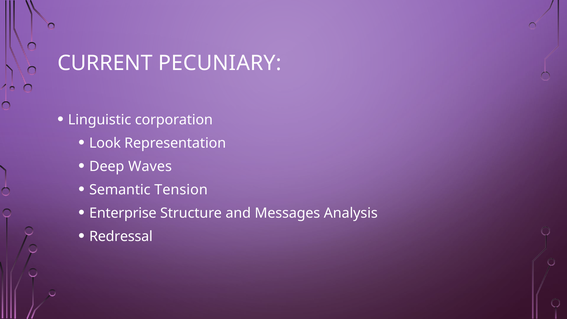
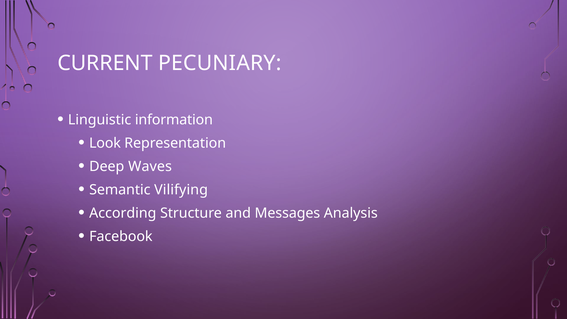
corporation: corporation -> information (174, 120)
Tension: Tension -> Vilifying (181, 190)
Enterprise: Enterprise -> According (123, 213)
Redressal: Redressal -> Facebook (121, 236)
